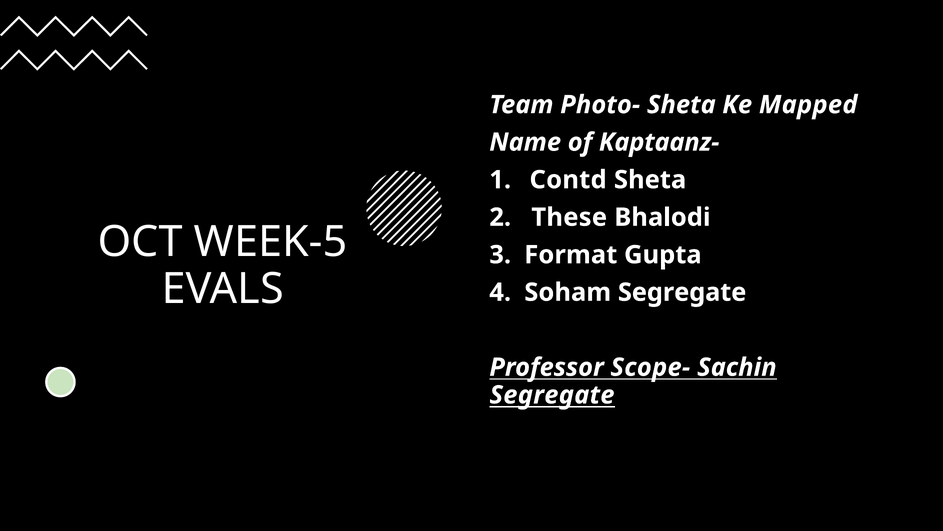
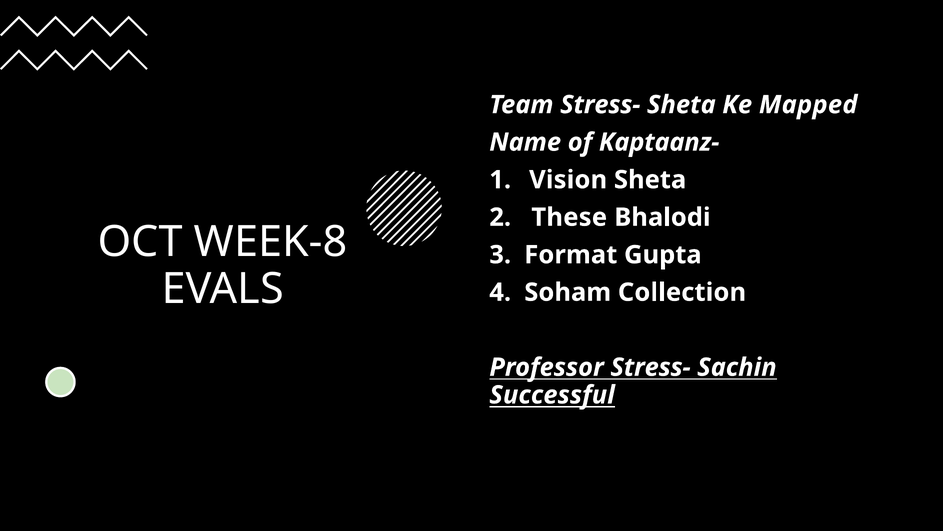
Team Photo-: Photo- -> Stress- (600, 105)
Contd: Contd -> Vision (568, 180)
WEEK-5: WEEK-5 -> WEEK-8 (271, 242)
Soham Segregate: Segregate -> Collection (682, 292)
Professor Scope-: Scope- -> Stress- (651, 367)
Segregate: Segregate -> Successful (552, 395)
